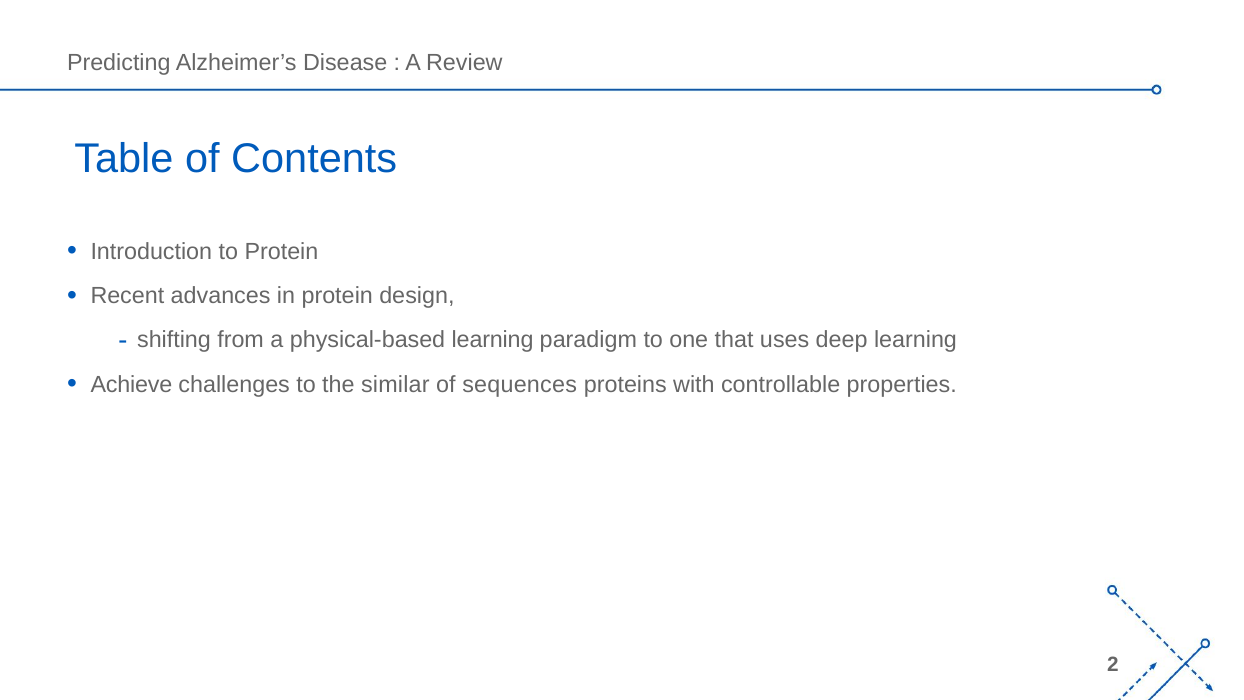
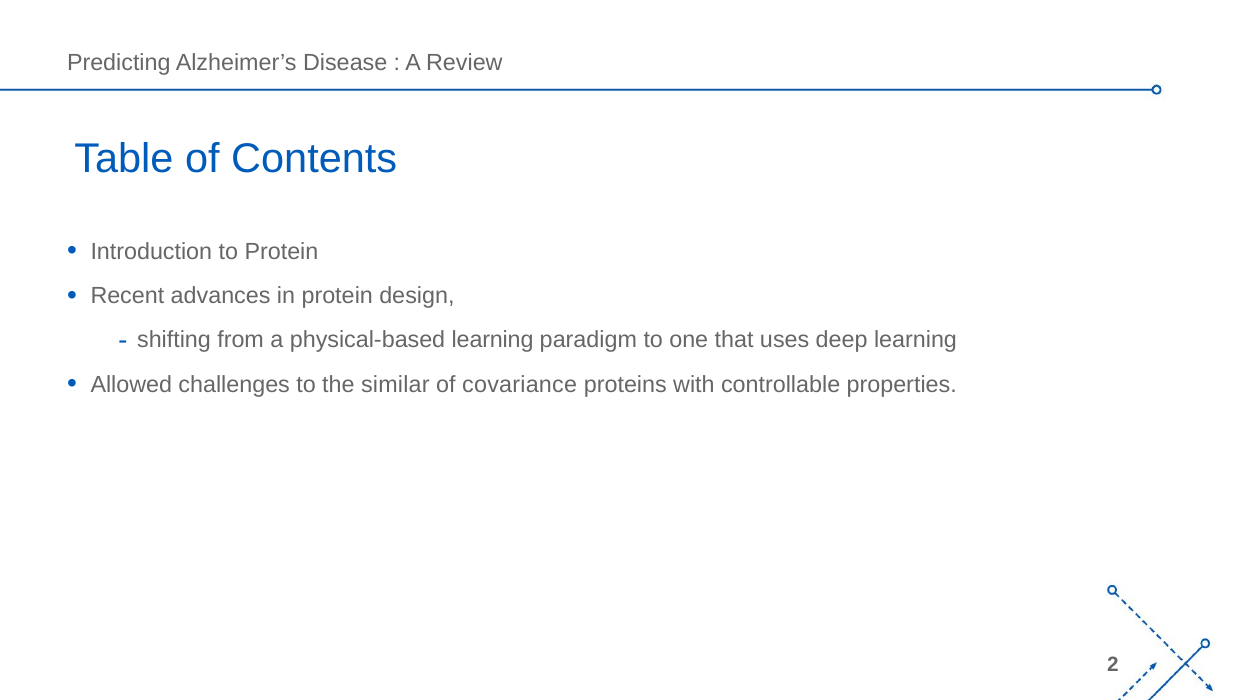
Achieve: Achieve -> Allowed (131, 384)
sequences: sequences -> covariance (520, 384)
